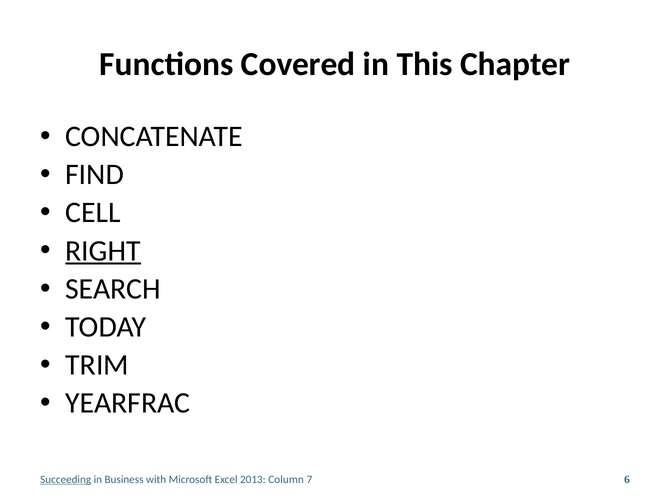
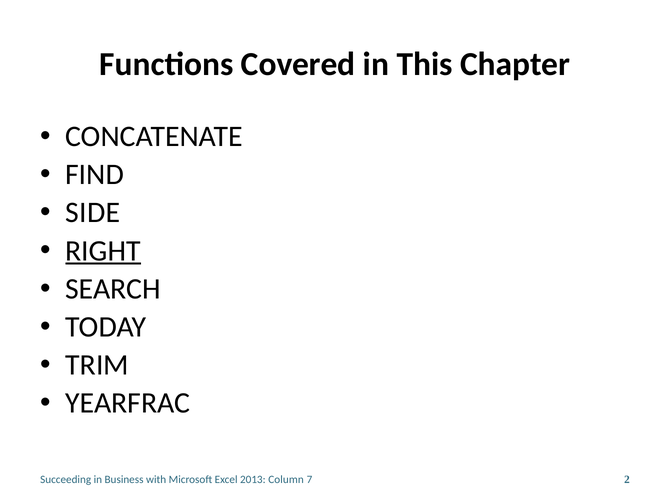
CELL: CELL -> SIDE (93, 213)
Succeeding underline: present -> none (66, 480)
6: 6 -> 2 (627, 480)
